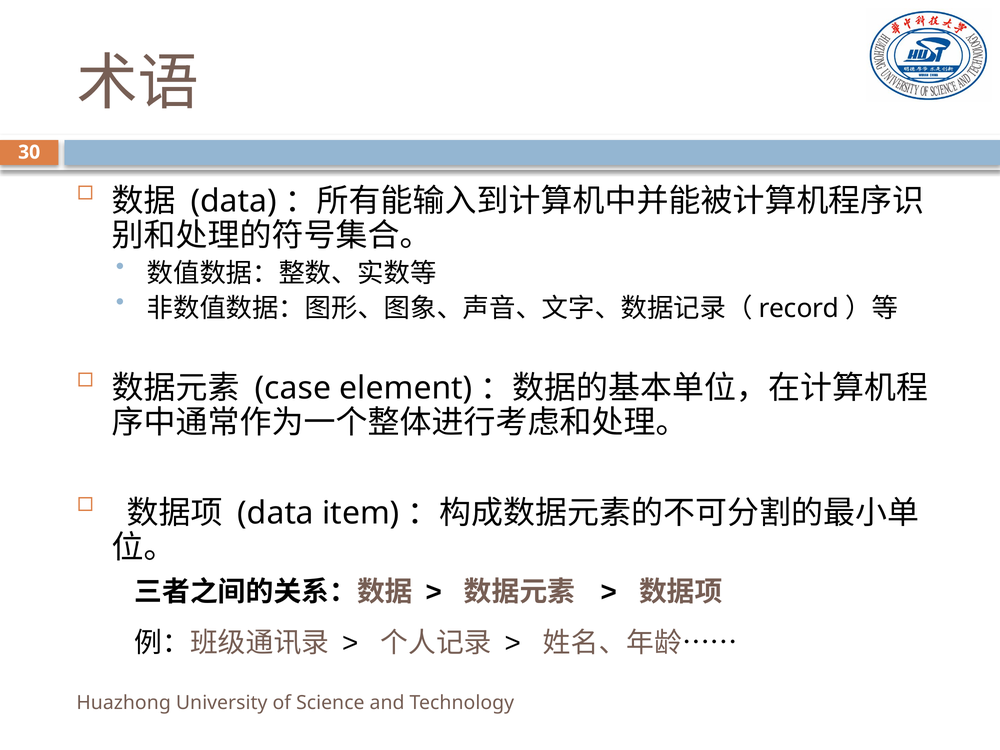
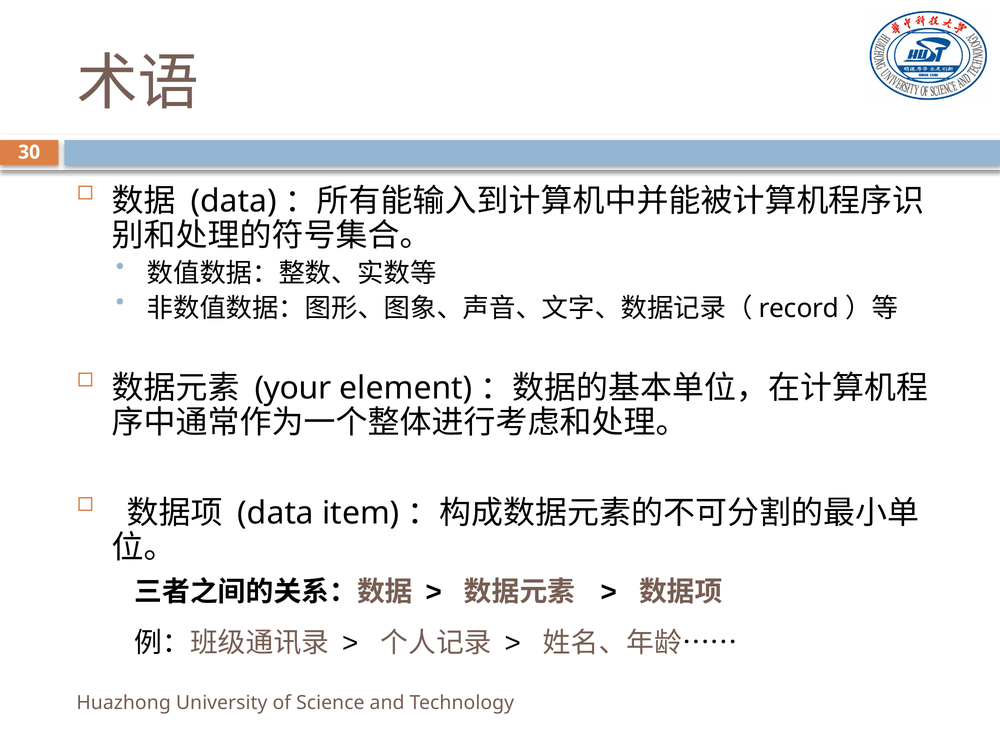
case: case -> your (293, 388)
